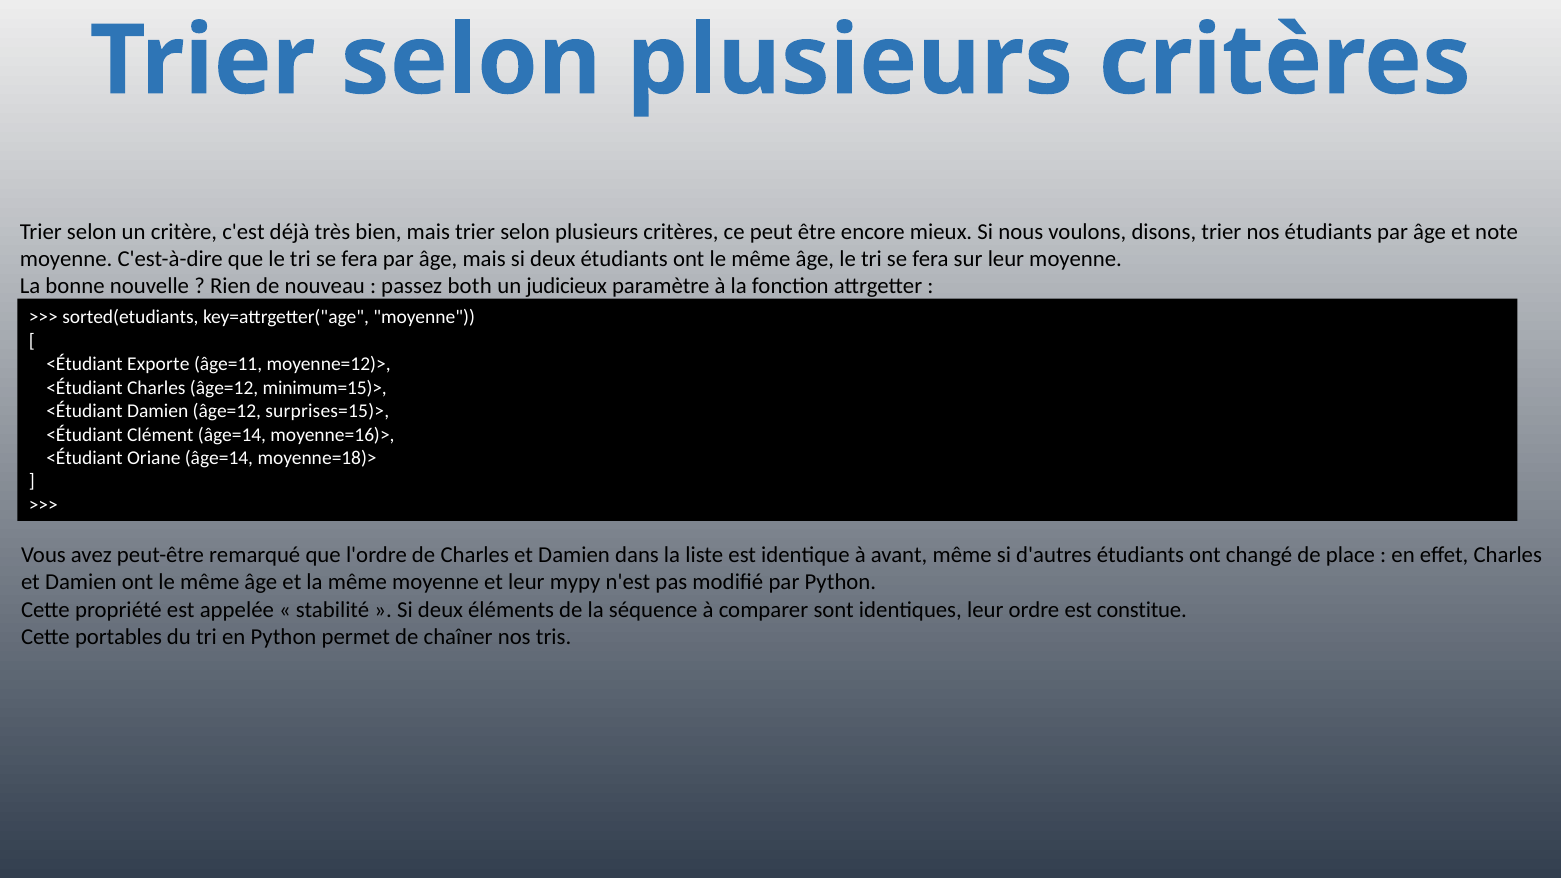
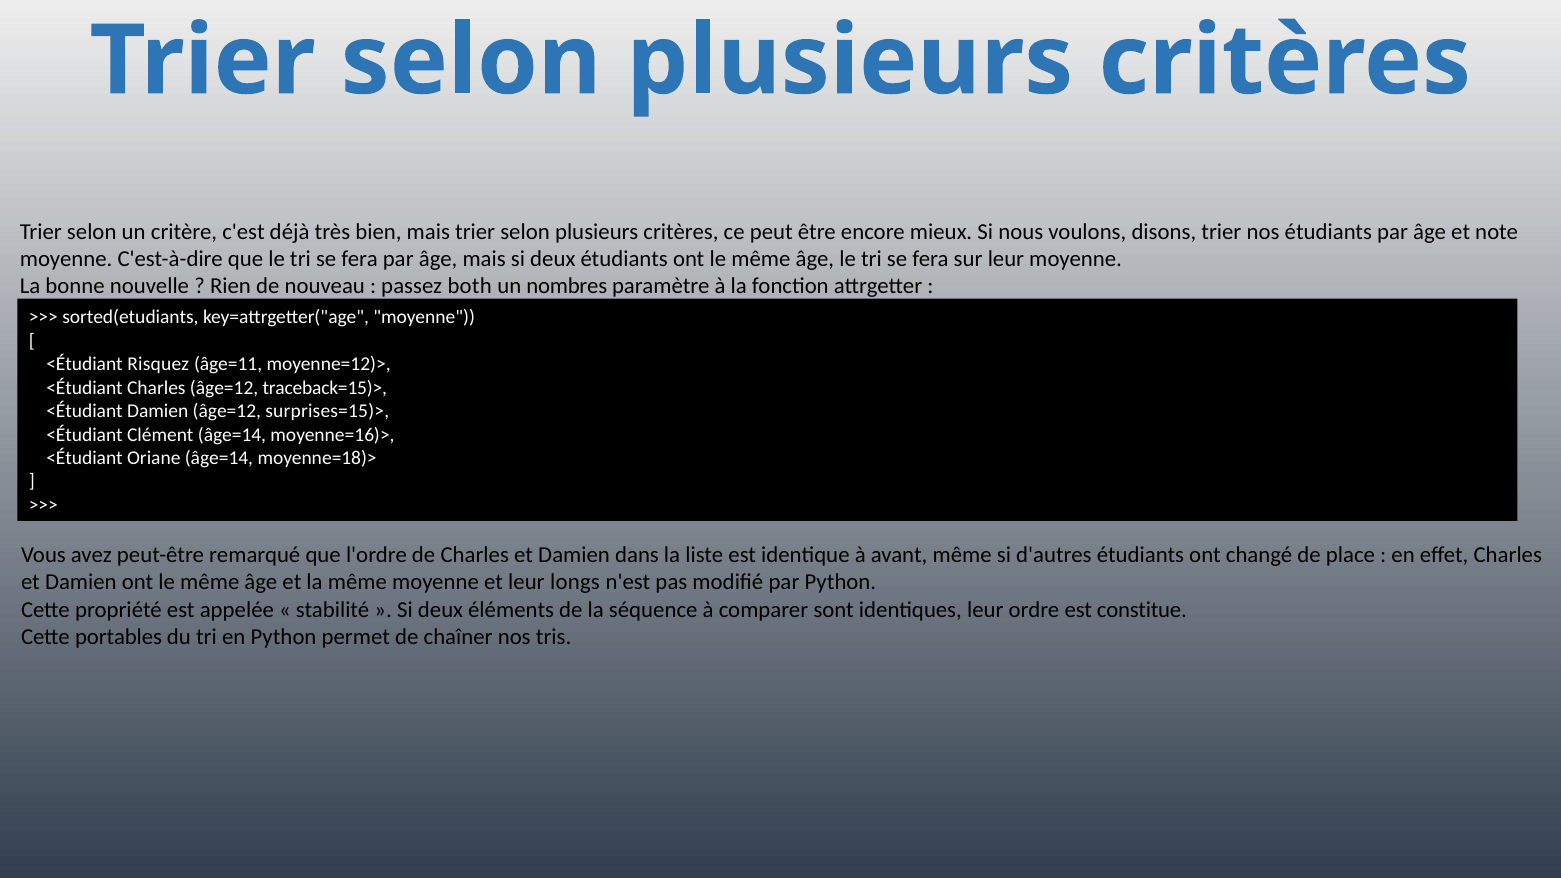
judicieux: judicieux -> nombres (567, 286)
Exporte: Exporte -> Risquez (158, 364)
minimum=15)>: minimum=15)> -> traceback=15)> (325, 388)
mypy: mypy -> longs (575, 582)
